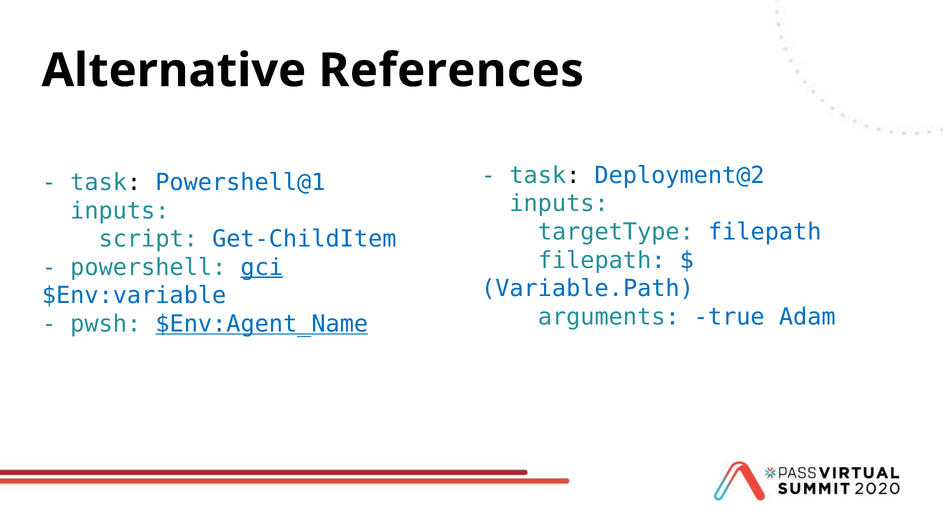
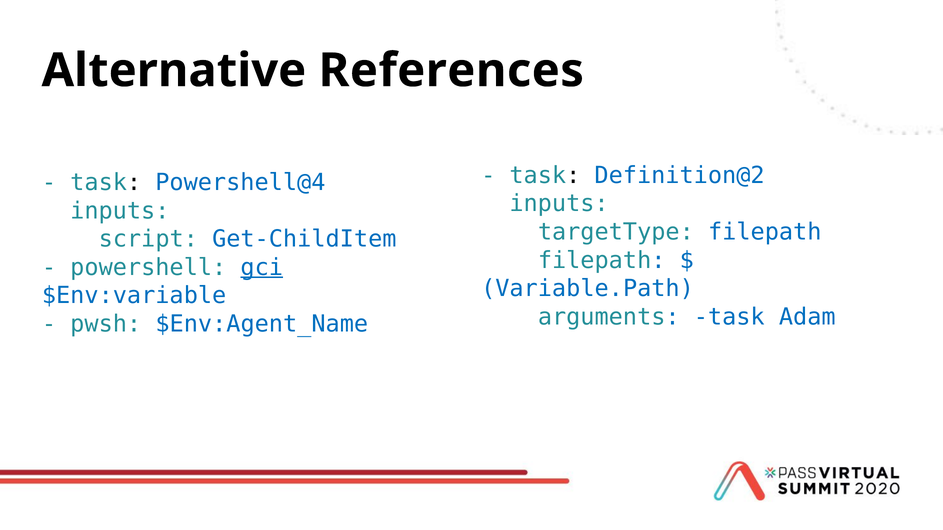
Deployment@2: Deployment@2 -> Definition@2 (680, 176)
Powershell@1: Powershell@1 -> Powershell@4 (240, 183)
arguments true: true -> task (729, 317)
$Env:Agent_Name underline: present -> none (262, 324)
